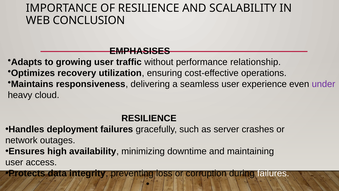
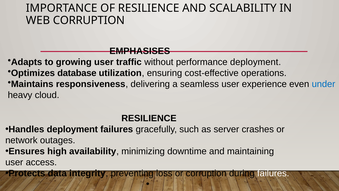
WEB CONCLUSION: CONCLUSION -> CORRUPTION (89, 20)
performance relationship: relationship -> deployment (256, 62)
recovery: recovery -> database (77, 73)
under colour: purple -> blue (324, 84)
